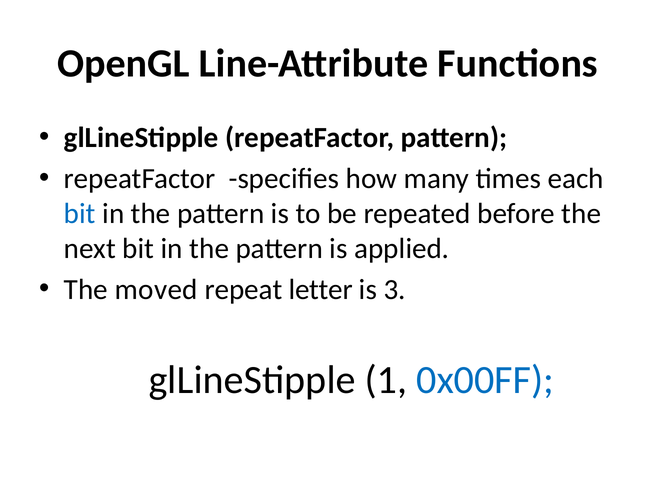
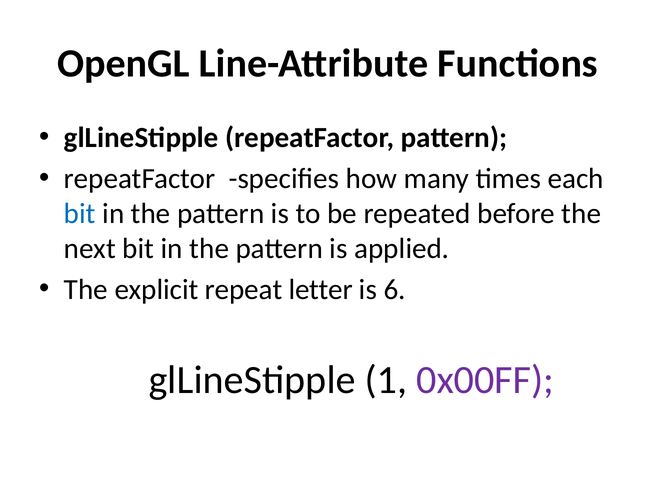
moved: moved -> explicit (156, 289)
3: 3 -> 6 (395, 289)
0x00FF colour: blue -> purple (485, 380)
